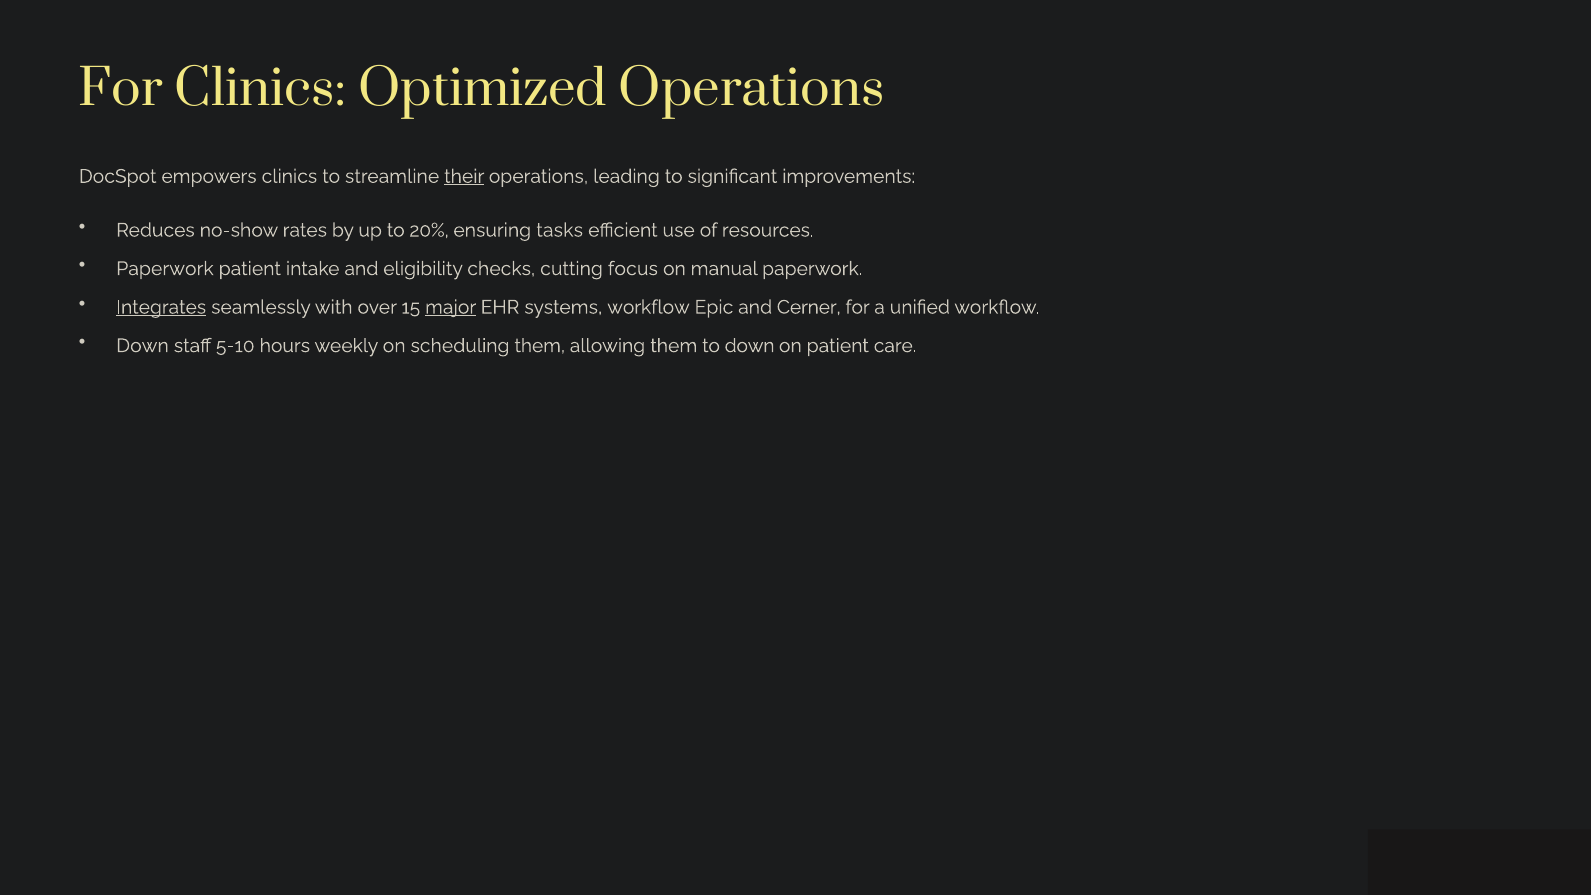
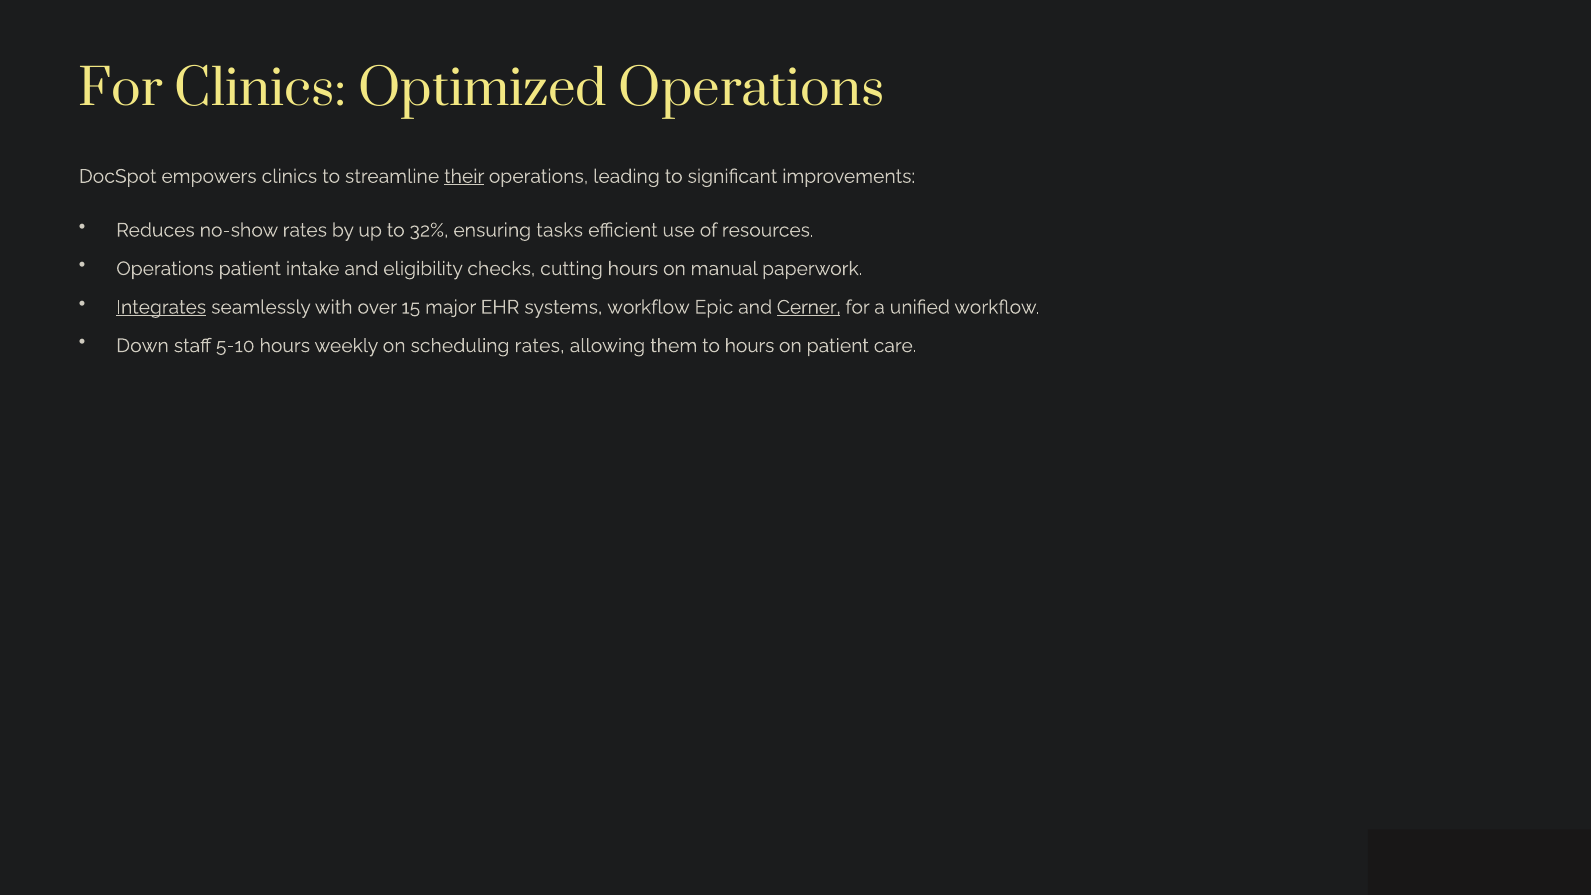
20%: 20% -> 32% (429, 230)
Paperwork: Paperwork -> Operations (165, 269)
cutting focus: focus -> hours (633, 269)
major underline: present -> none (451, 307)
Cerner underline: none -> present (809, 307)
scheduling them: them -> rates (540, 346)
to down: down -> hours (750, 346)
